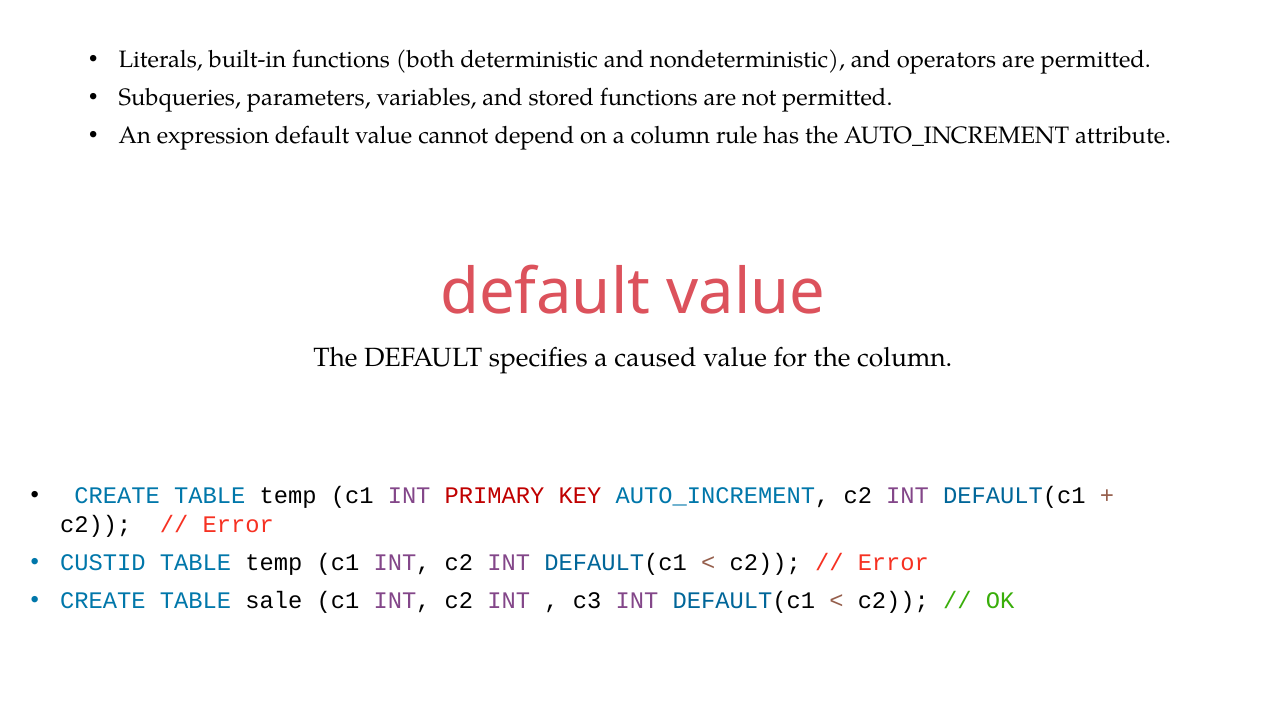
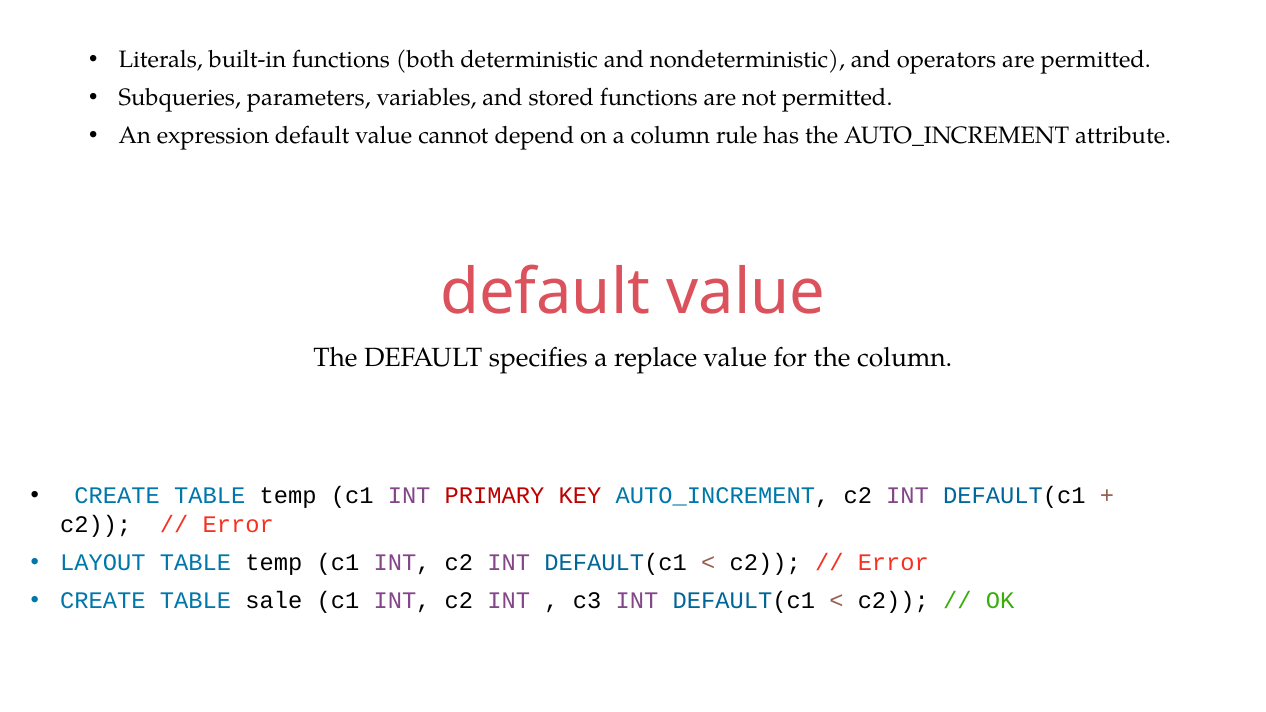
caused: caused -> replace (656, 358)
CUSTID: CUSTID -> LAYOUT (103, 563)
